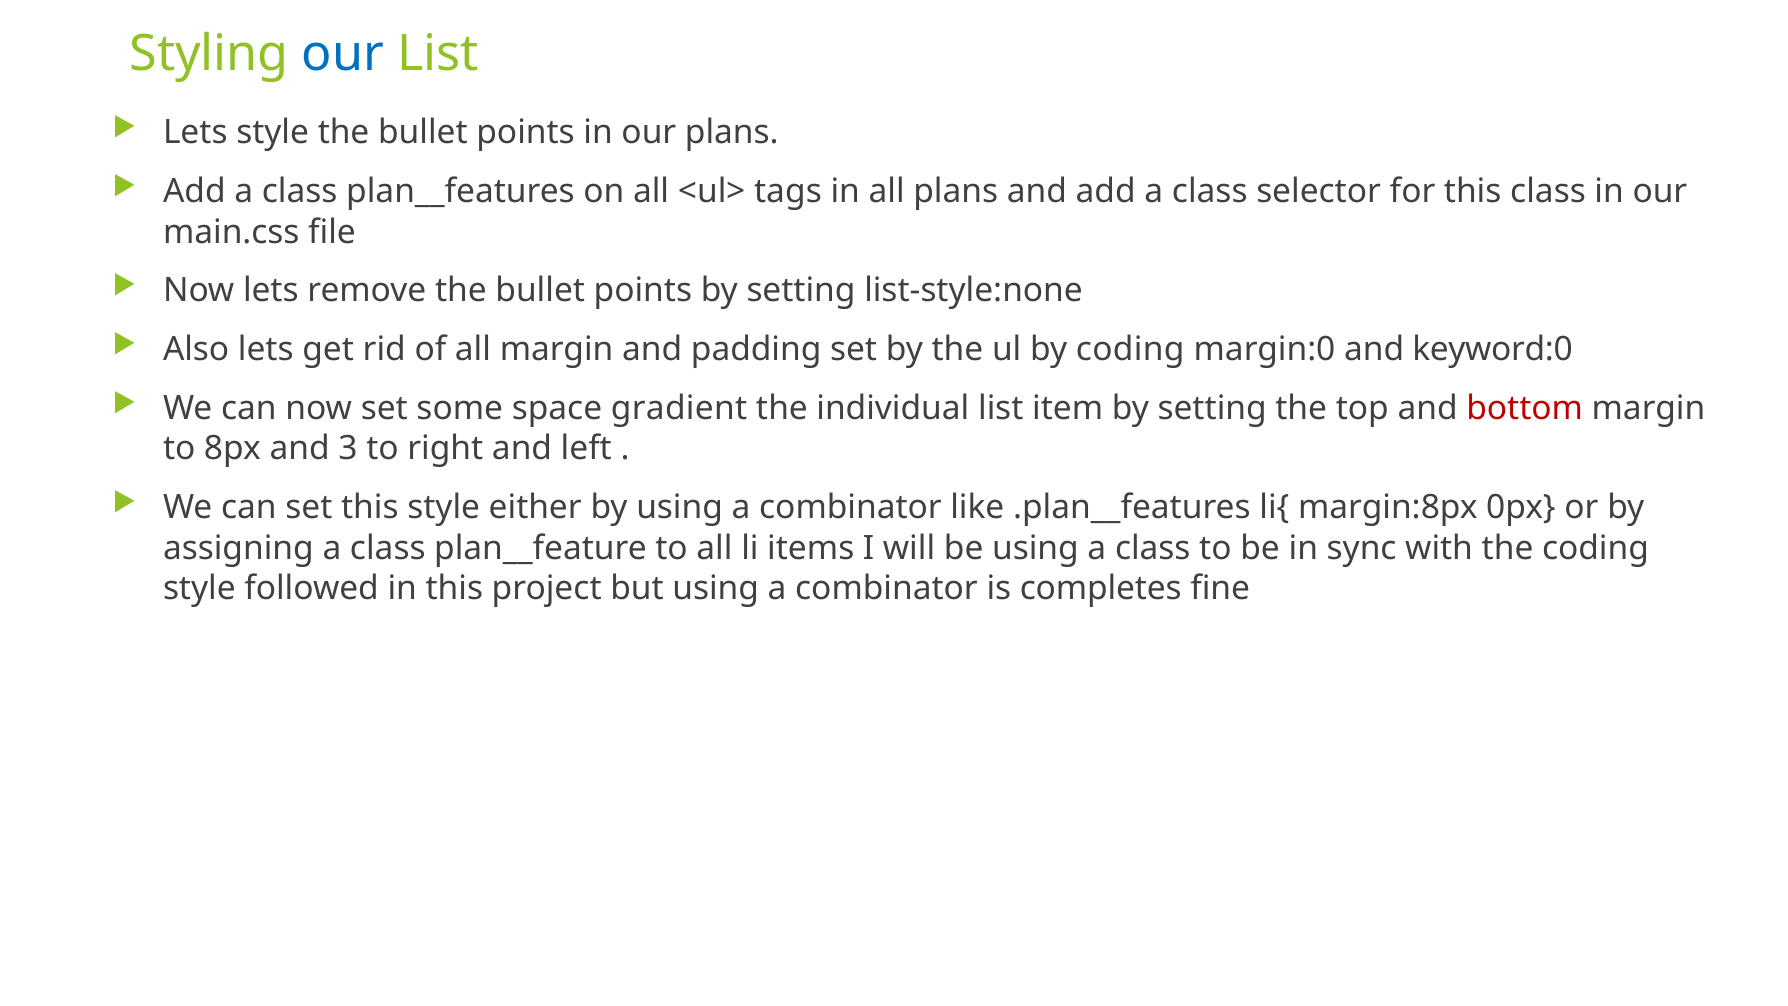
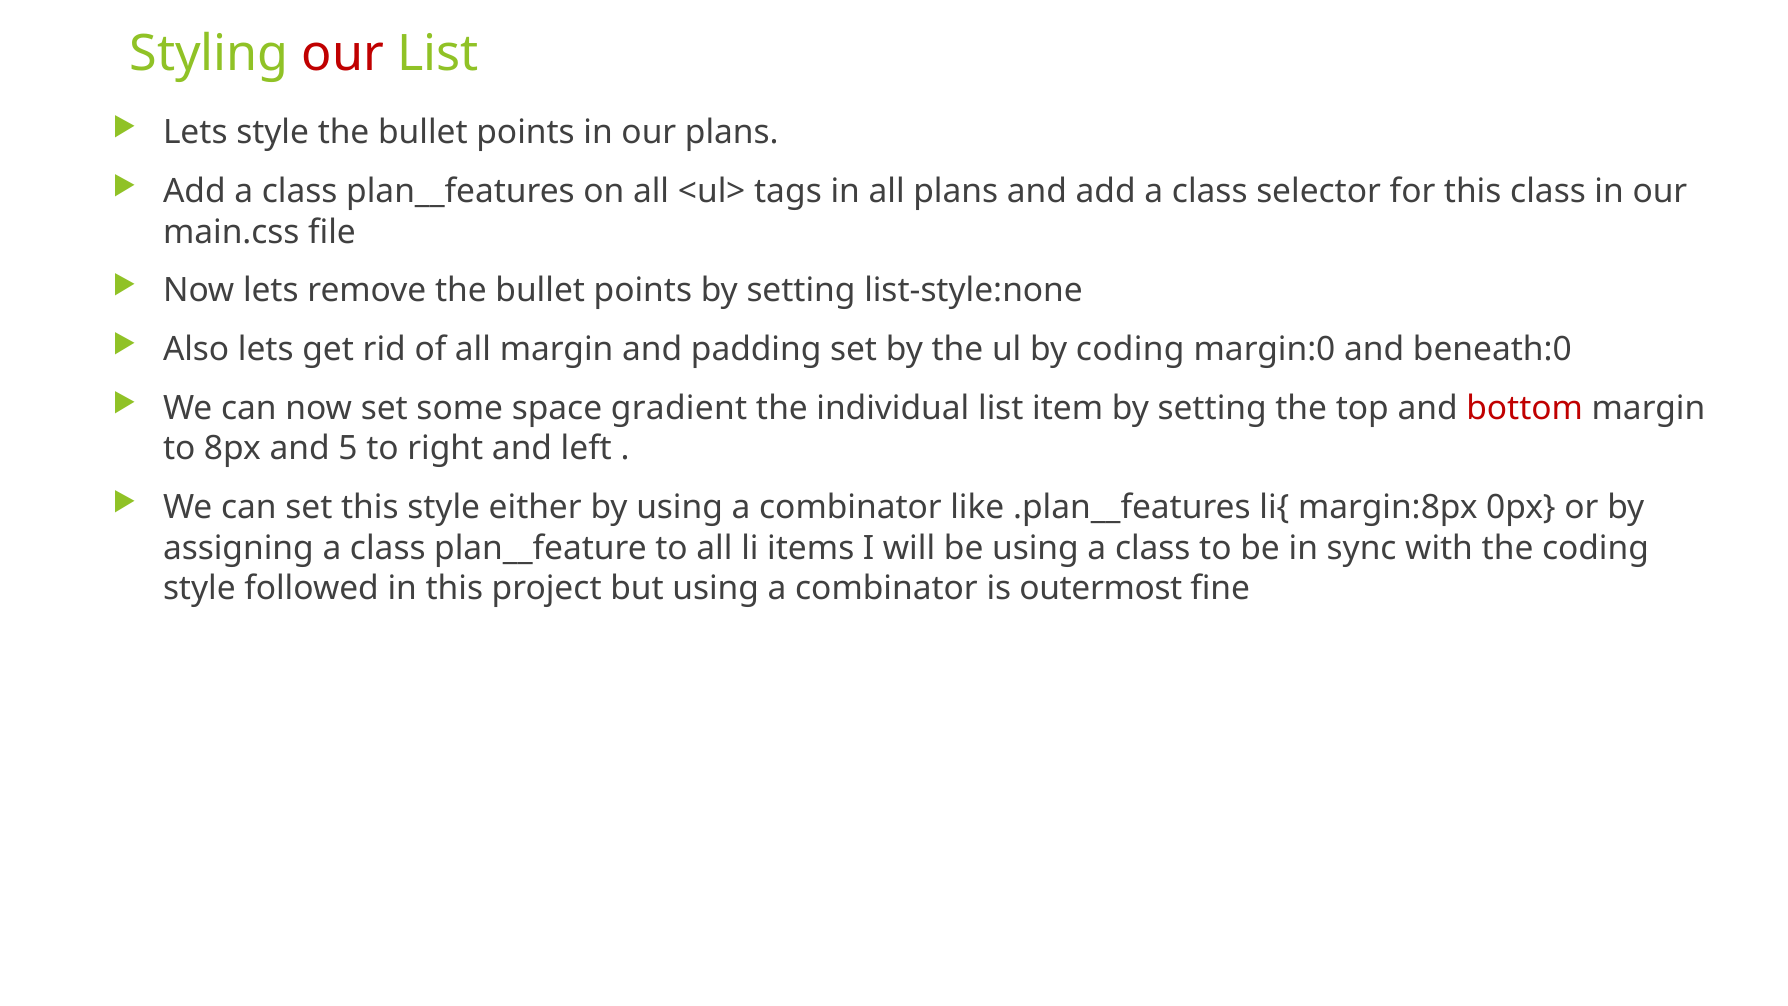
our colour: blue -> red (343, 54)
keyword:0: keyword:0 -> beneath:0 (1492, 350)
3: 3 -> 5 (348, 449)
completes: completes -> outermost (1101, 588)
